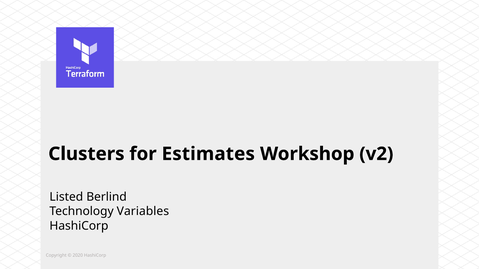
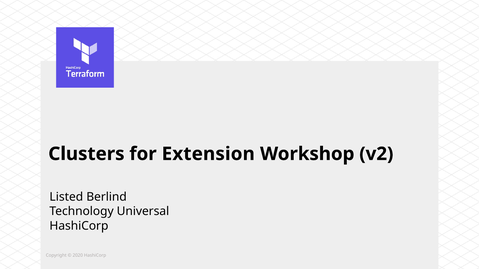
Estimates: Estimates -> Extension (208, 154)
Variables: Variables -> Universal (143, 212)
